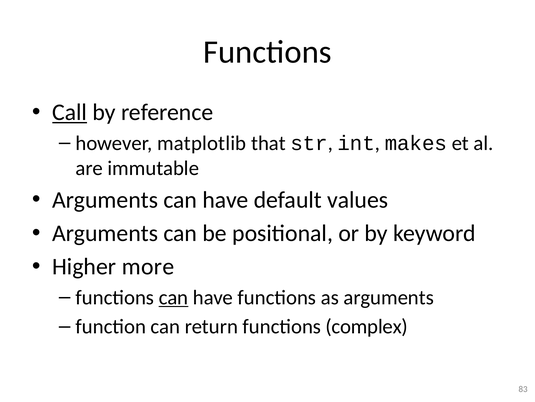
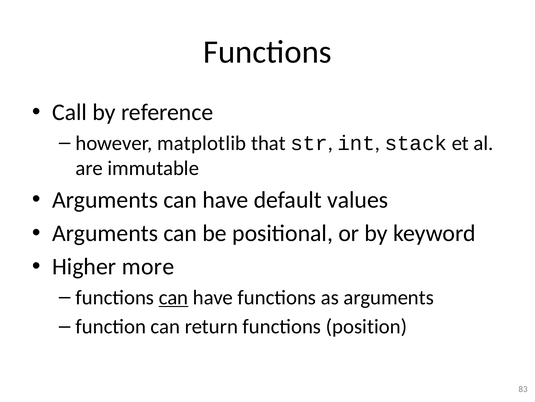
Call underline: present -> none (70, 112)
makes: makes -> stack (416, 143)
complex: complex -> position (367, 326)
